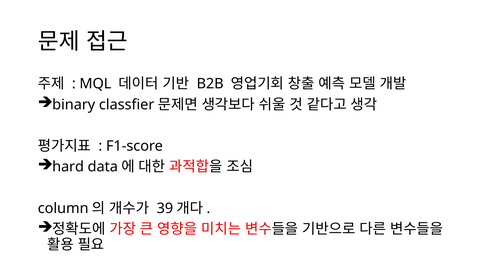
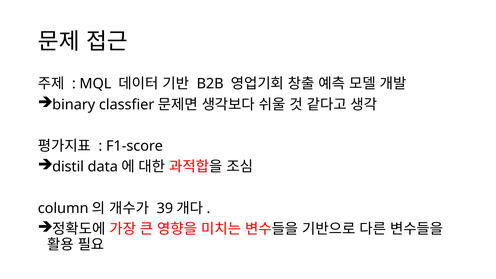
hard: hard -> distil (68, 167)
